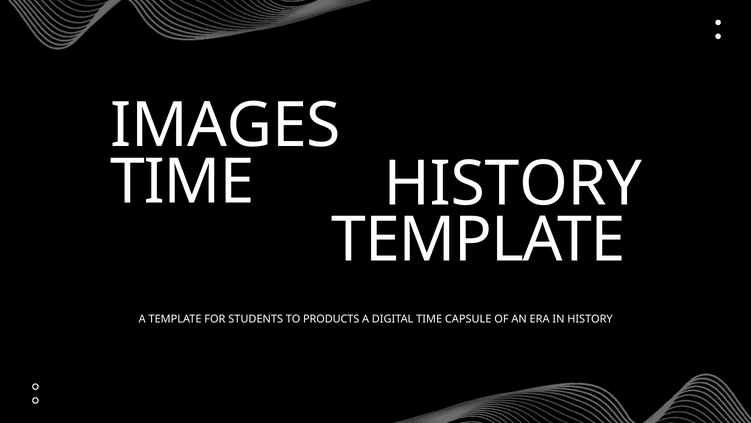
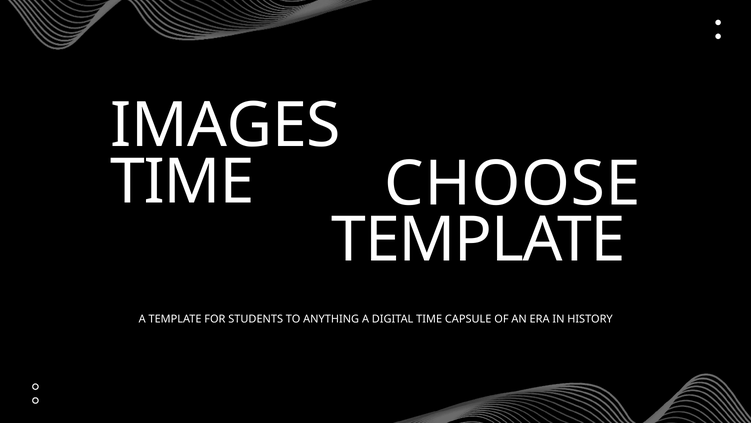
TIME HISTORY: HISTORY -> CHOOSE (512, 184)
PRODUCTS: PRODUCTS -> ANYTHING (331, 319)
